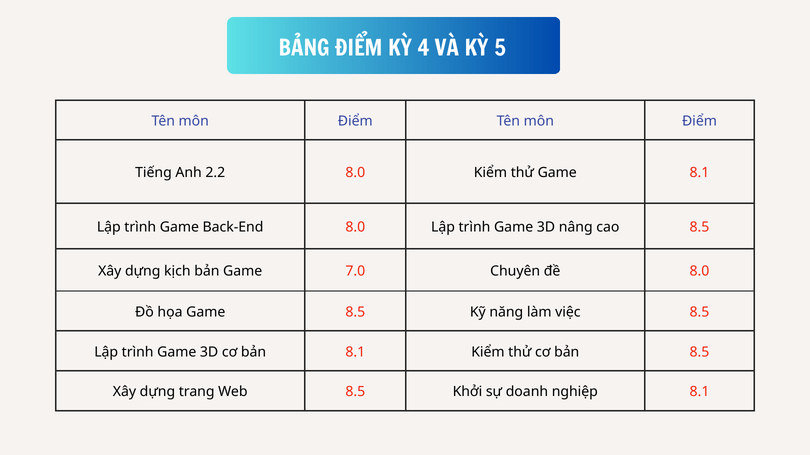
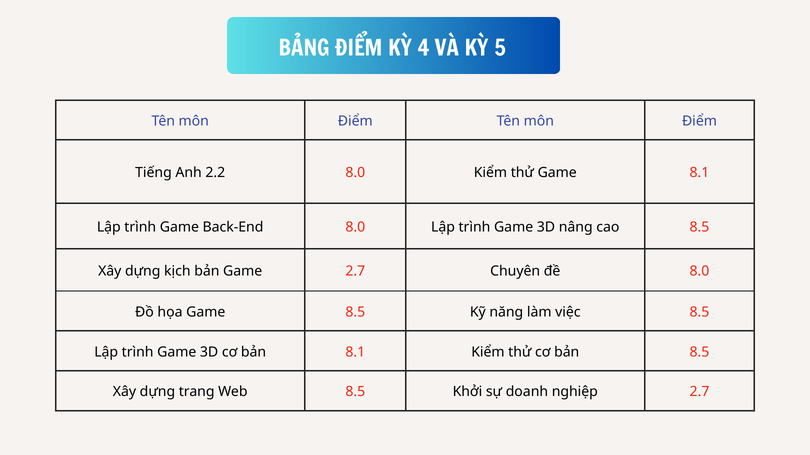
Game 7.0: 7.0 -> 2.7 (355, 271)
nghiệp 8.1: 8.1 -> 2.7 (700, 392)
